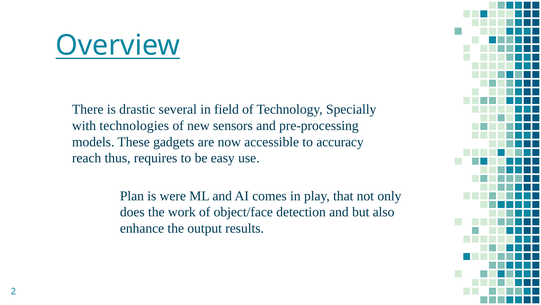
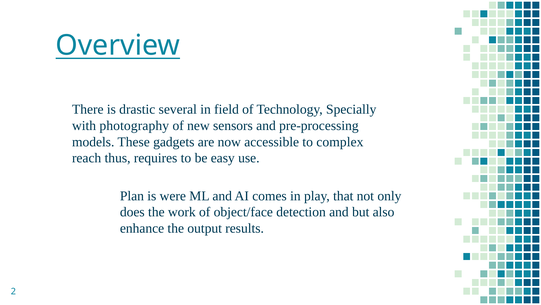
technologies: technologies -> photography (134, 125)
accuracy: accuracy -> complex (340, 142)
